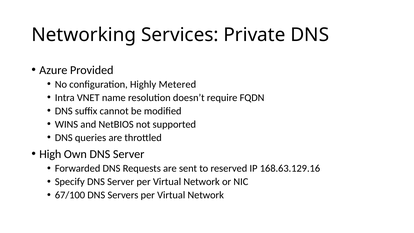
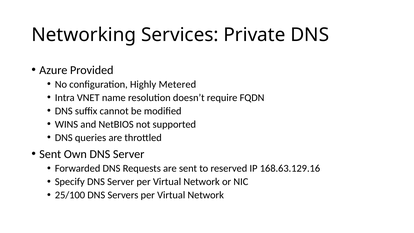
High: High -> Sent (50, 154)
67/100: 67/100 -> 25/100 (70, 195)
